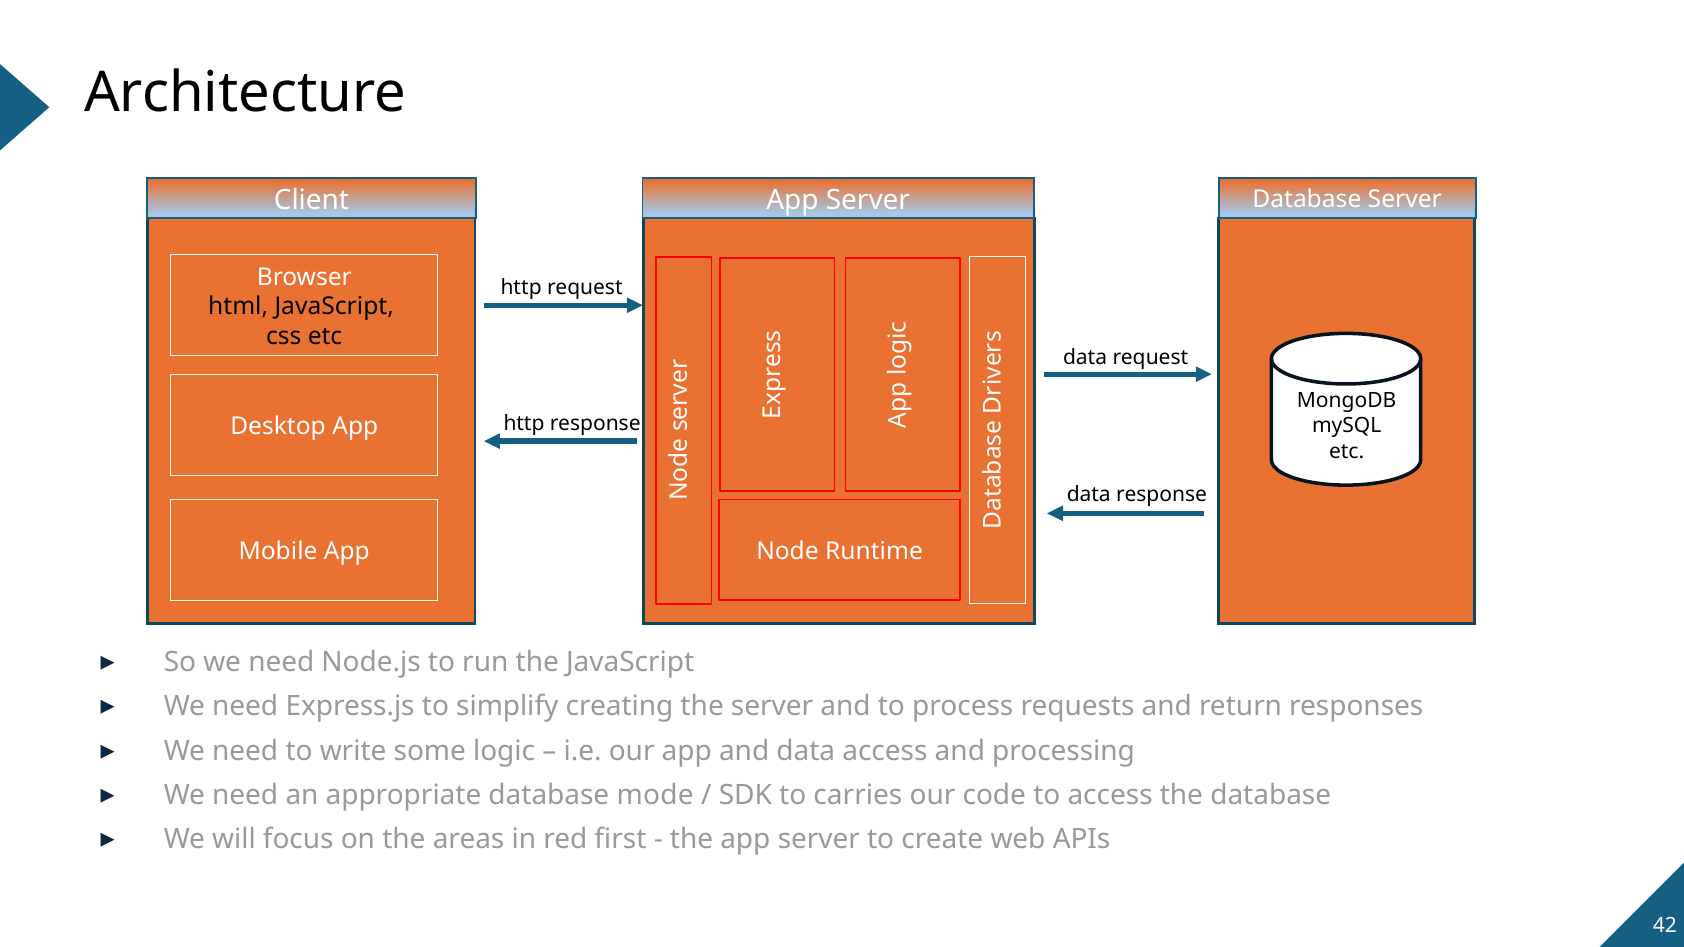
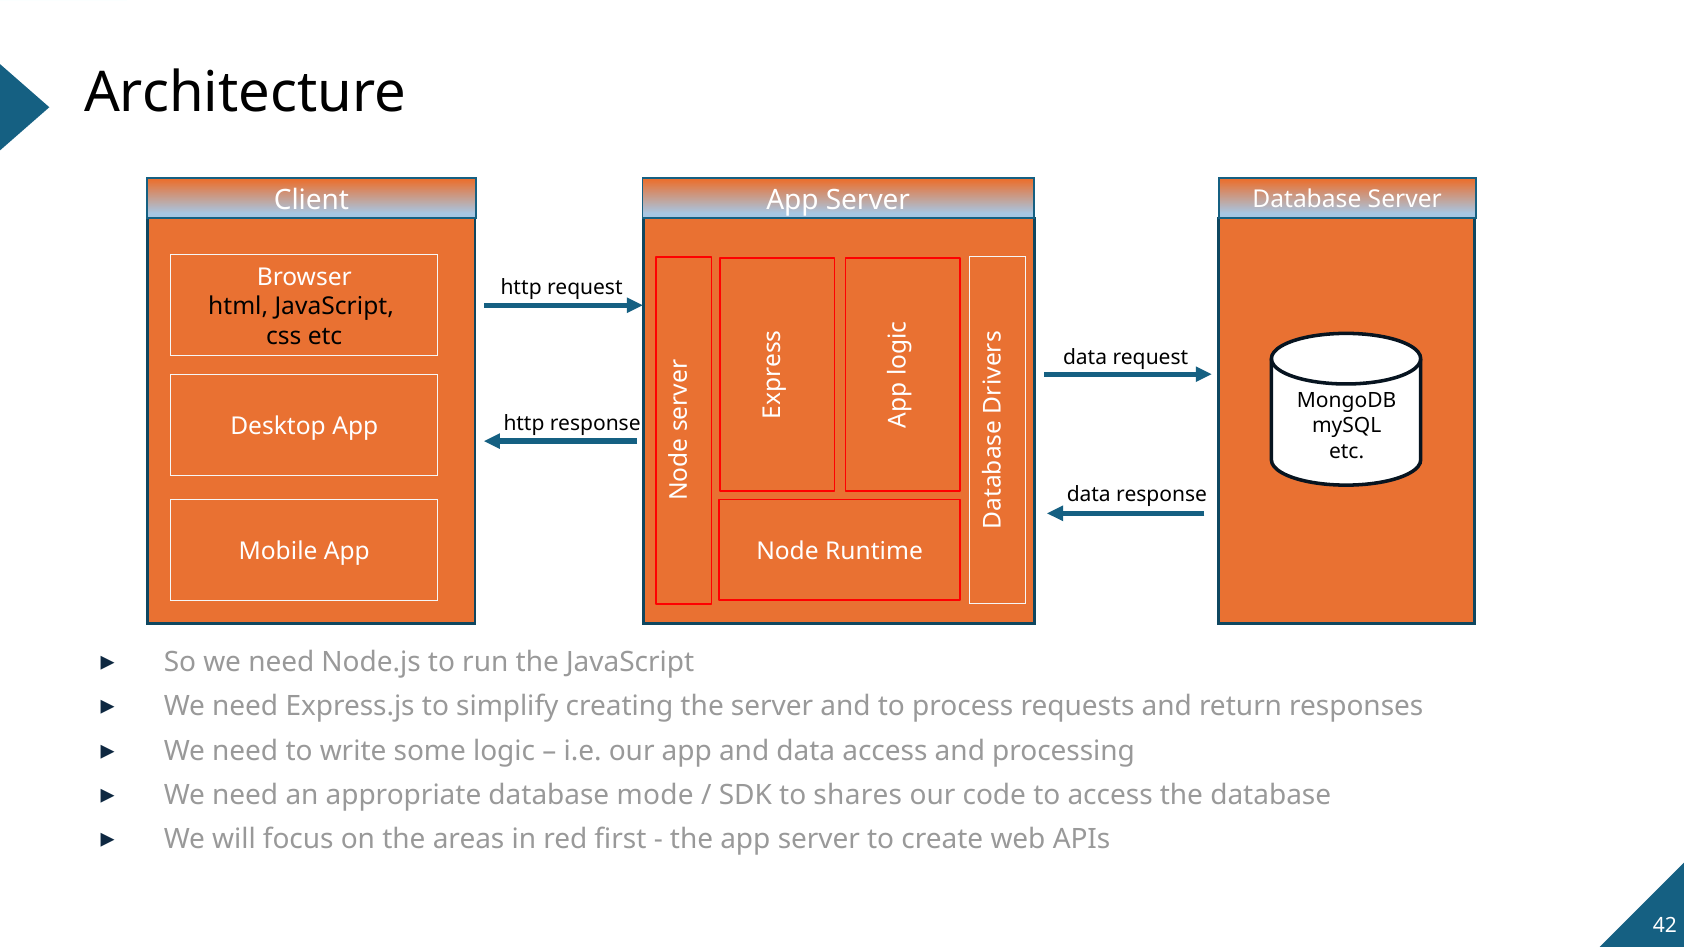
carries: carries -> shares (858, 796)
